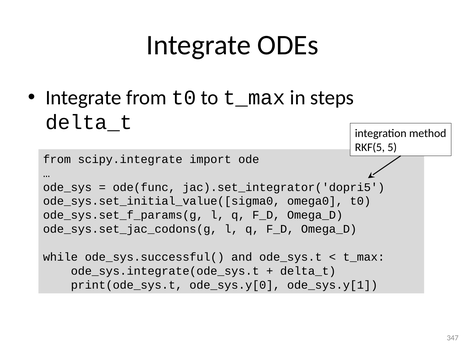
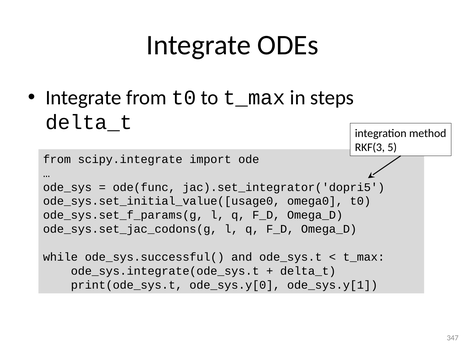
RKF(5: RKF(5 -> RKF(3 (370, 147)
ode_sys.set_initial_value([sigma0: ode_sys.set_initial_value([sigma0 -> ode_sys.set_initial_value([usage0 (162, 201)
